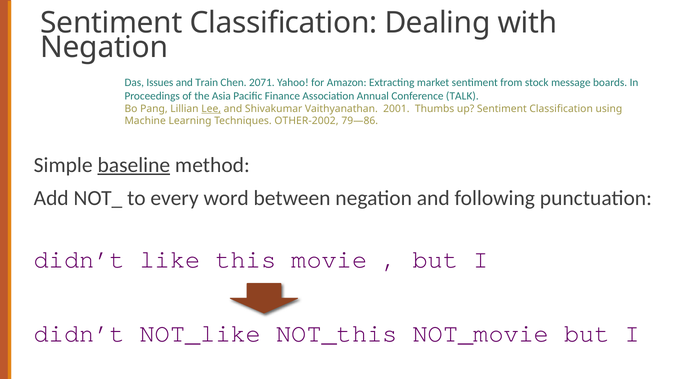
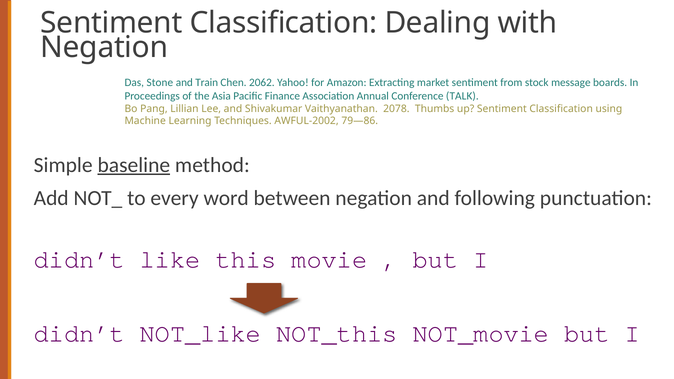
Issues: Issues -> Stone (160, 82)
2071: 2071 -> 2062 (262, 82)
Lee underline: present -> none (211, 109)
2001: 2001 -> 2078 (396, 109)
OTHER-2002: OTHER-2002 -> AWFUL-2002 (307, 121)
